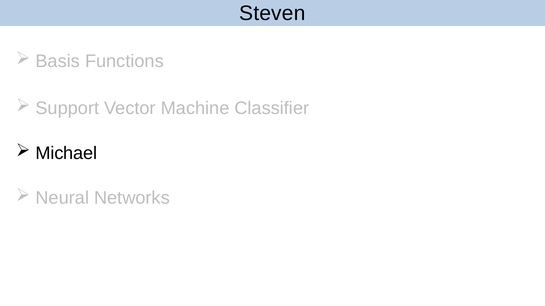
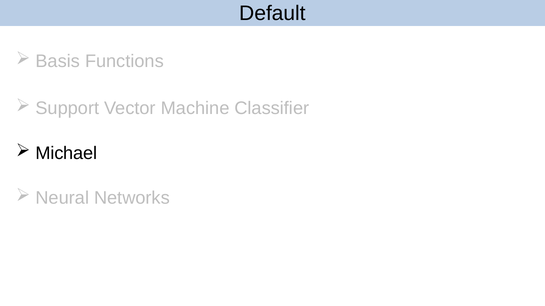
Steven: Steven -> Default (272, 13)
